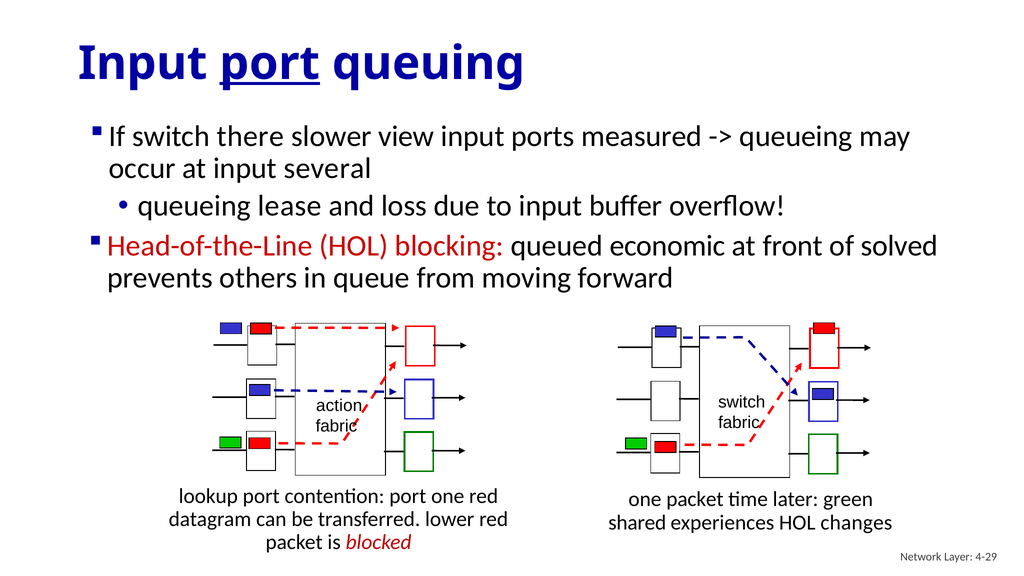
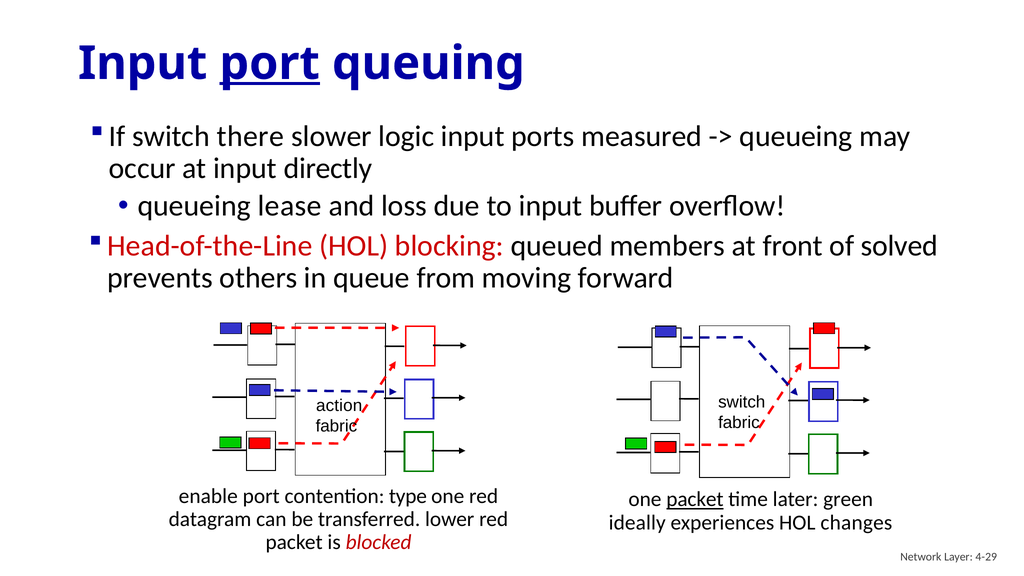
view: view -> logic (406, 136)
several: several -> directly (328, 169)
economic: economic -> members (667, 246)
lookup: lookup -> enable (208, 496)
contention port: port -> type (408, 496)
packet underline: none -> present (695, 499)
shared: shared -> ideally (637, 522)
